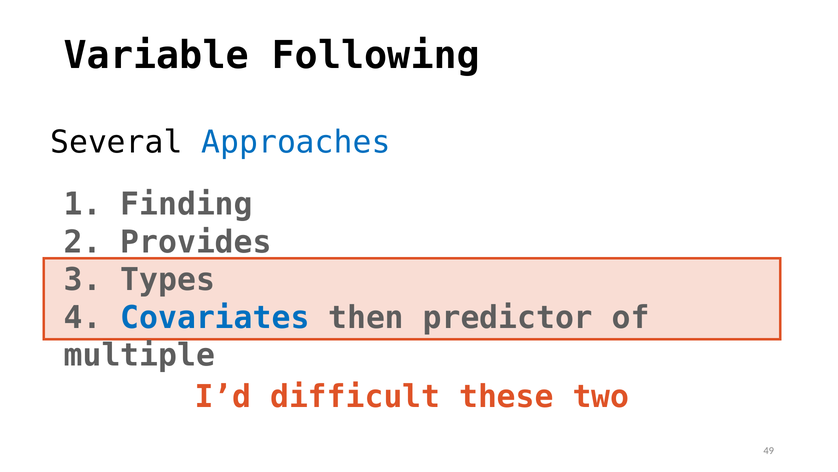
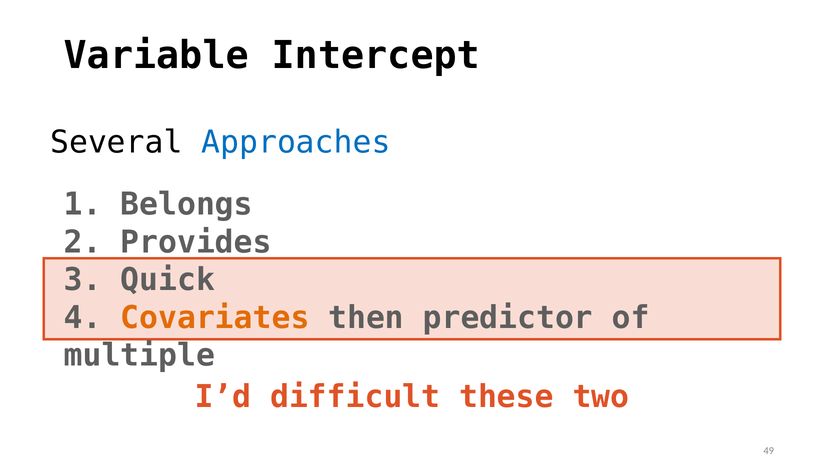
Following: Following -> Intercept (376, 55)
Finding: Finding -> Belongs (187, 204)
Types: Types -> Quick (168, 280)
Covariates colour: blue -> orange (215, 317)
